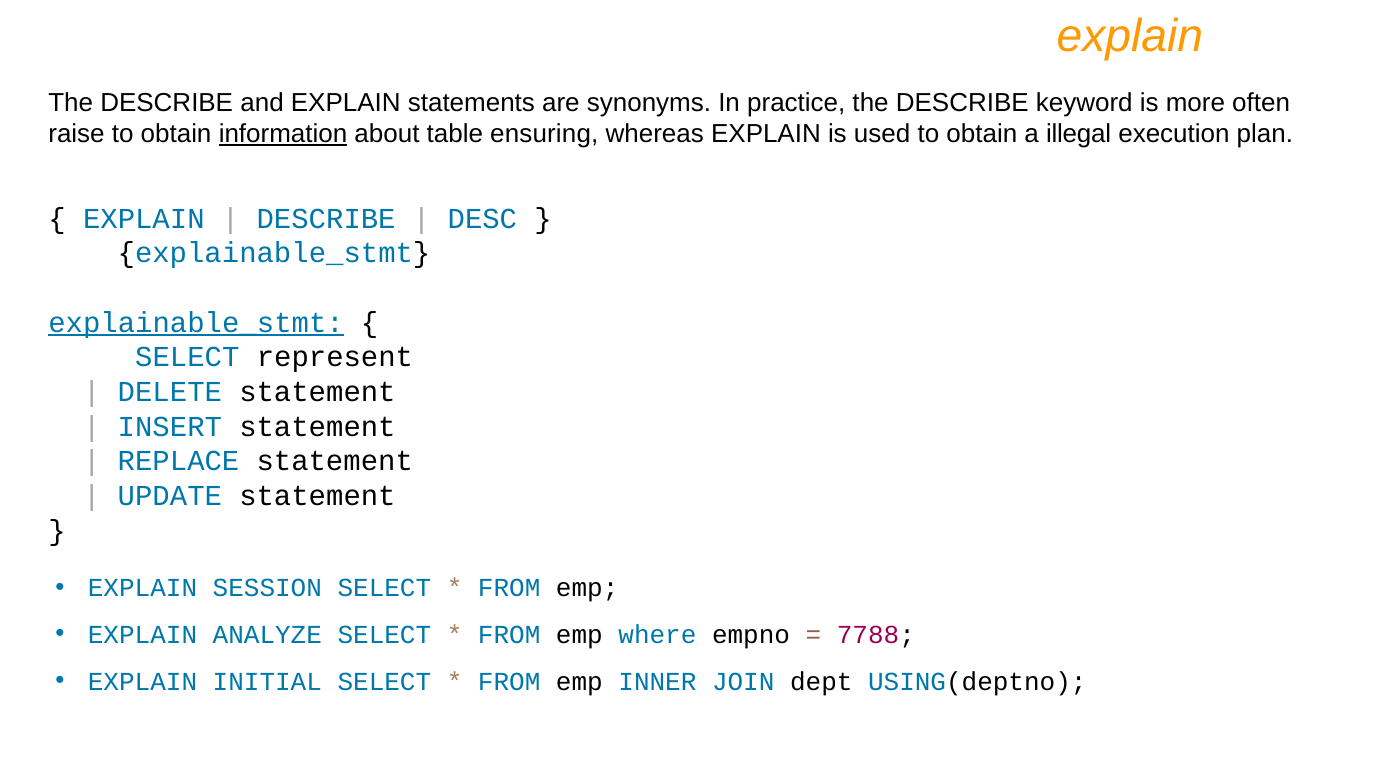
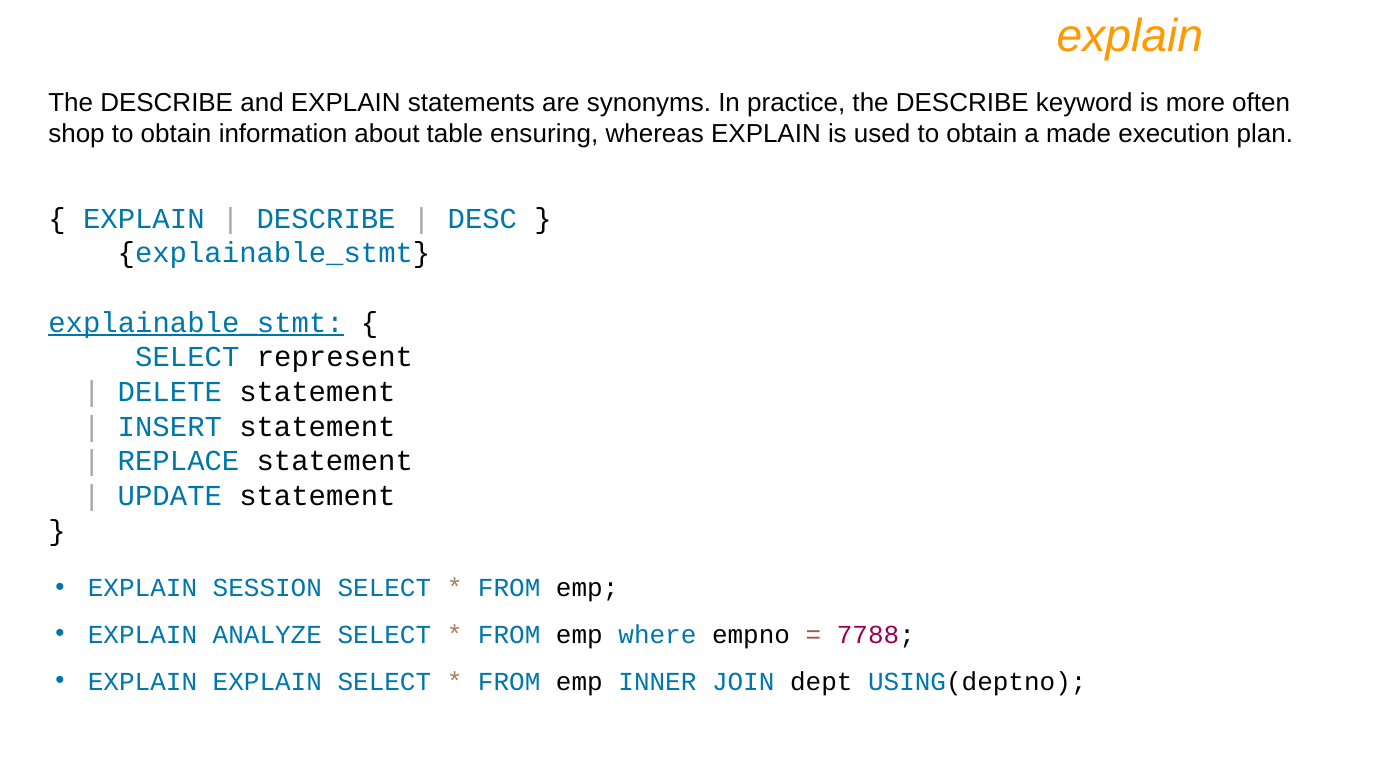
raise: raise -> shop (76, 134)
information underline: present -> none (283, 134)
illegal: illegal -> made (1079, 134)
EXPLAIN INITIAL: INITIAL -> EXPLAIN (267, 682)
